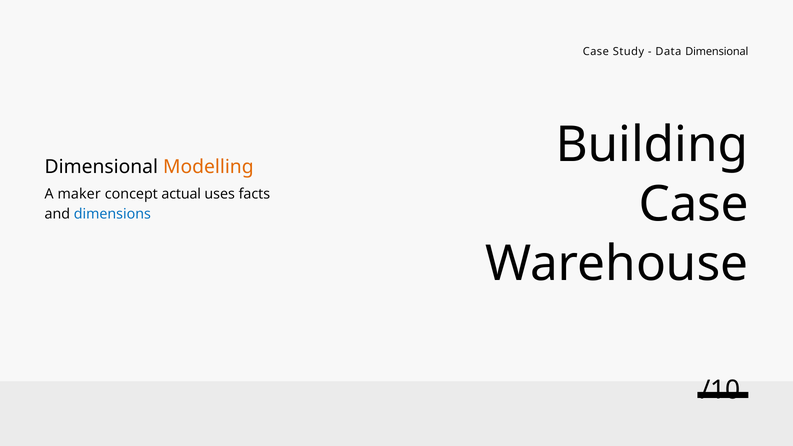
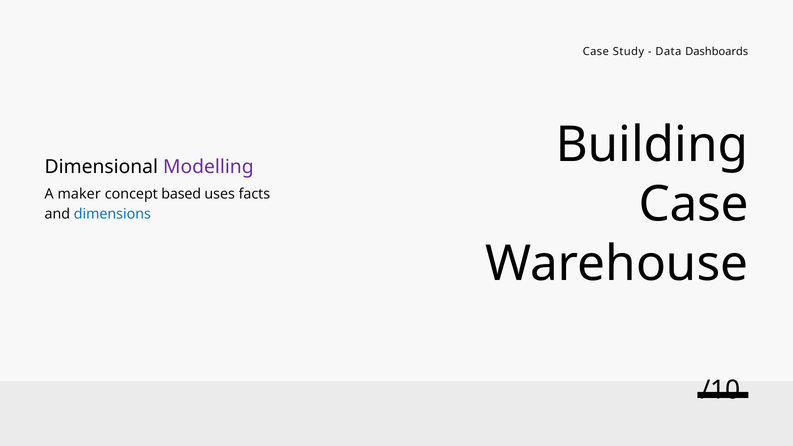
Data Dimensional: Dimensional -> Dashboards (717, 52)
Modelling colour: orange -> purple (208, 167)
actual: actual -> based (181, 194)
